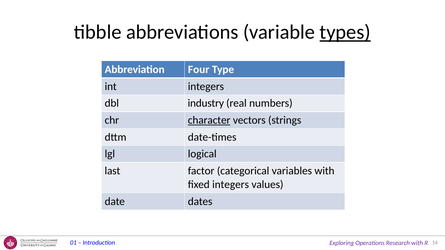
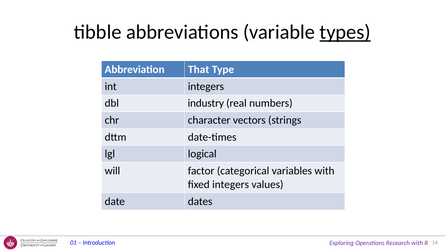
Four: Four -> That (199, 70)
character underline: present -> none (209, 120)
last: last -> will (112, 171)
